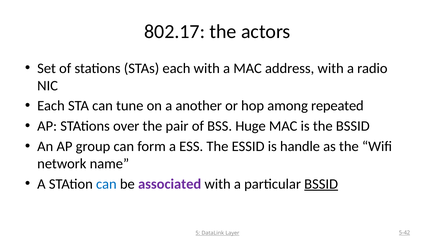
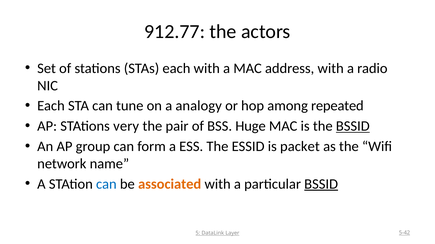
802.17: 802.17 -> 912.77 (175, 32)
another: another -> analogy (199, 106)
over: over -> very (126, 126)
BSSID underline: none -> present (353, 126)
handle: handle -> packet (300, 147)
associated colour: purple -> orange (170, 184)
